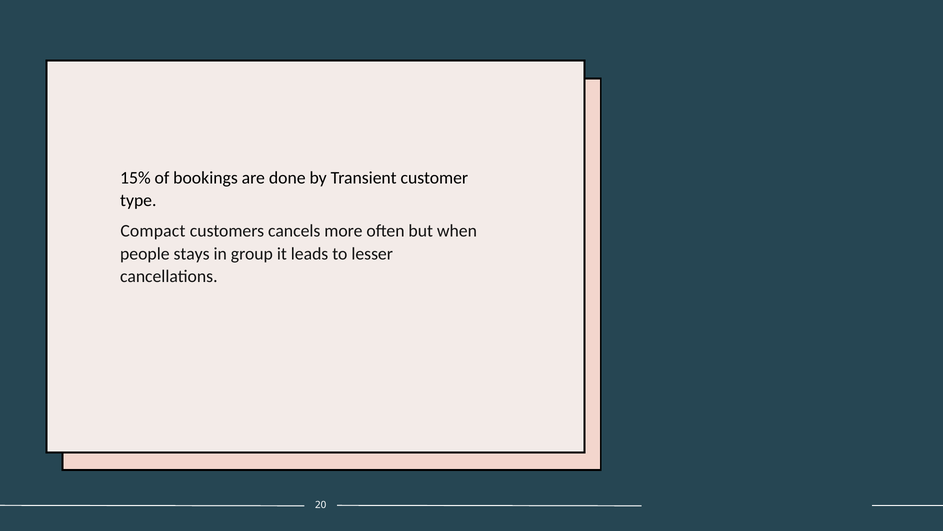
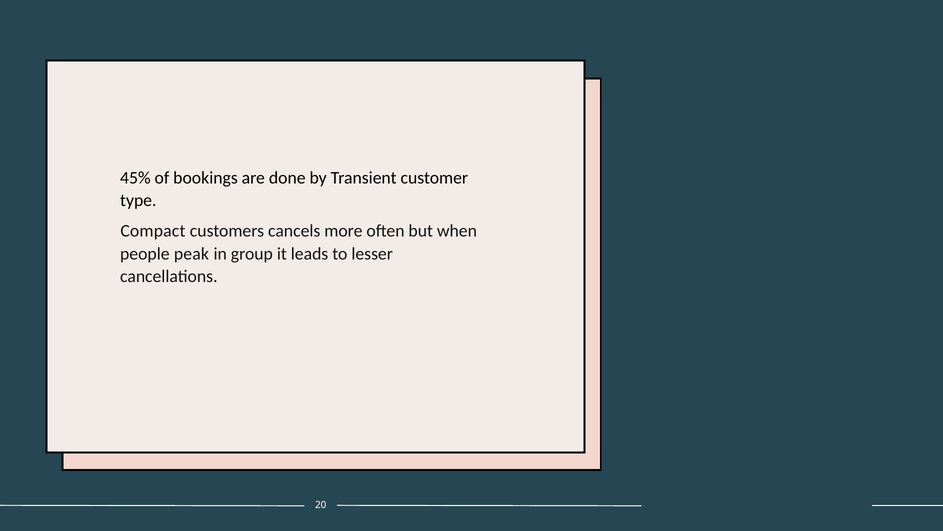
15%: 15% -> 45% (135, 177)
stays: stays -> peak (191, 253)
